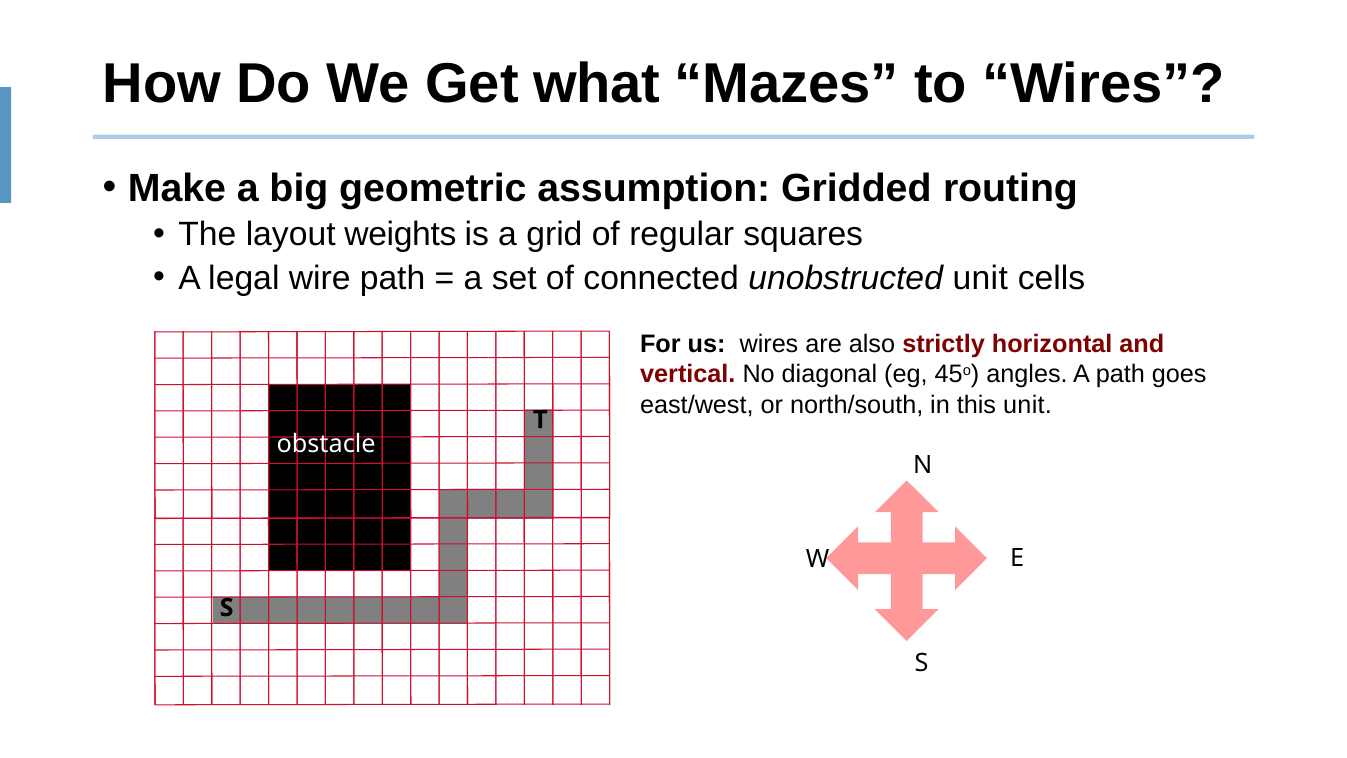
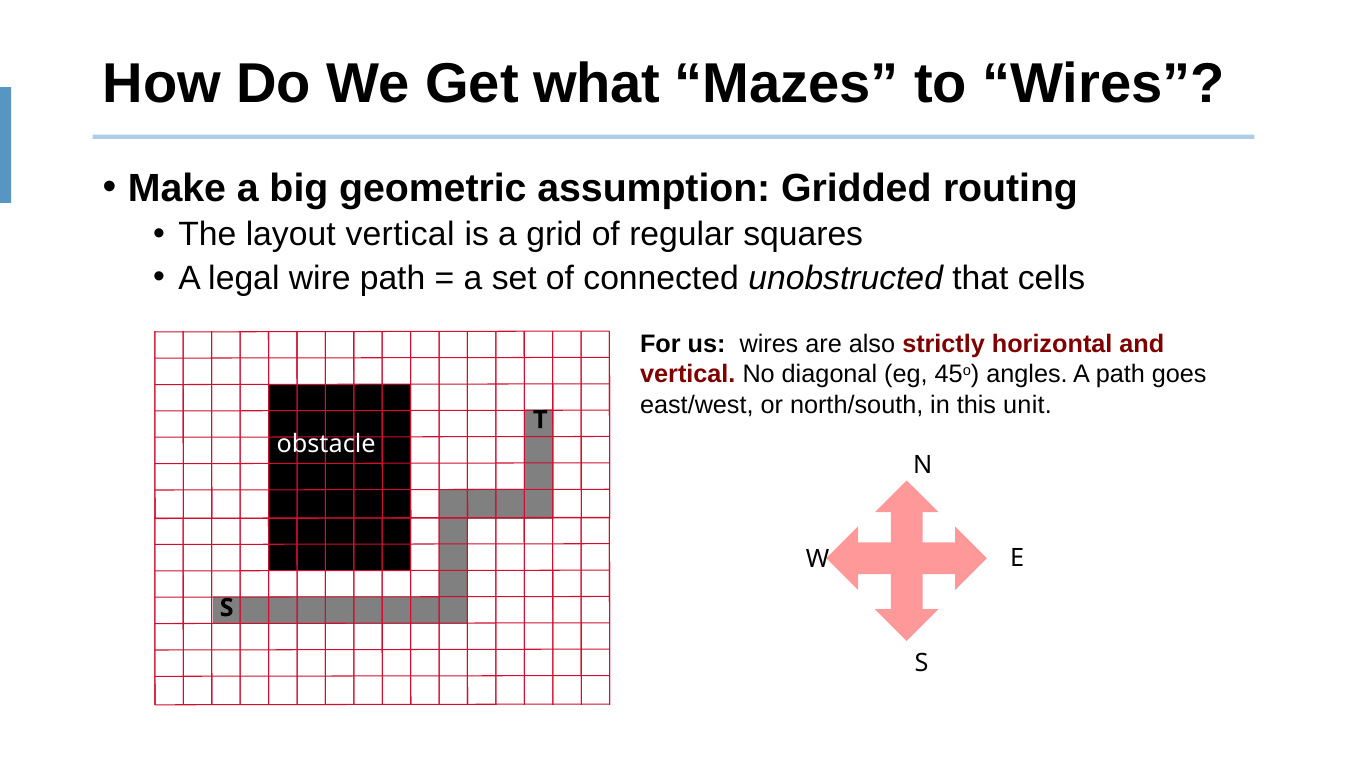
layout weights: weights -> vertical (400, 235)
unobstructed unit: unit -> that (980, 278)
